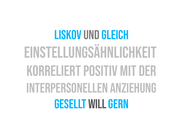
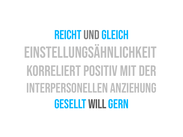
Liskov: Liskov -> Reicht (68, 35)
